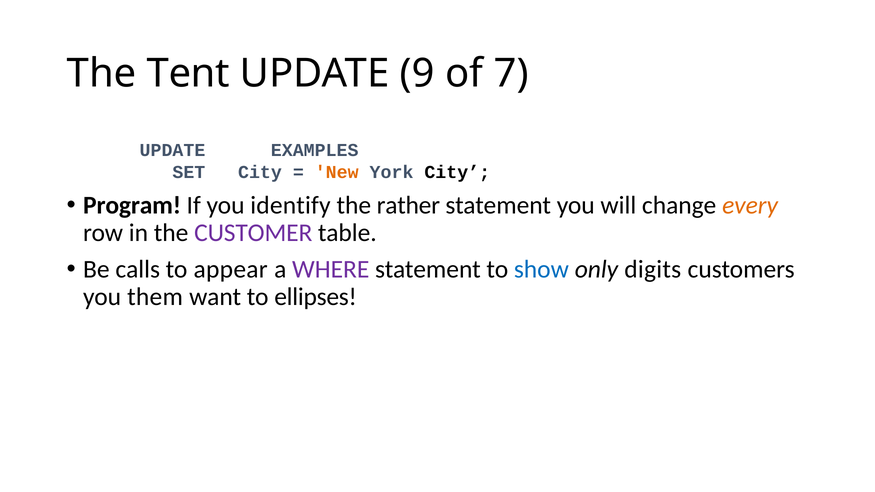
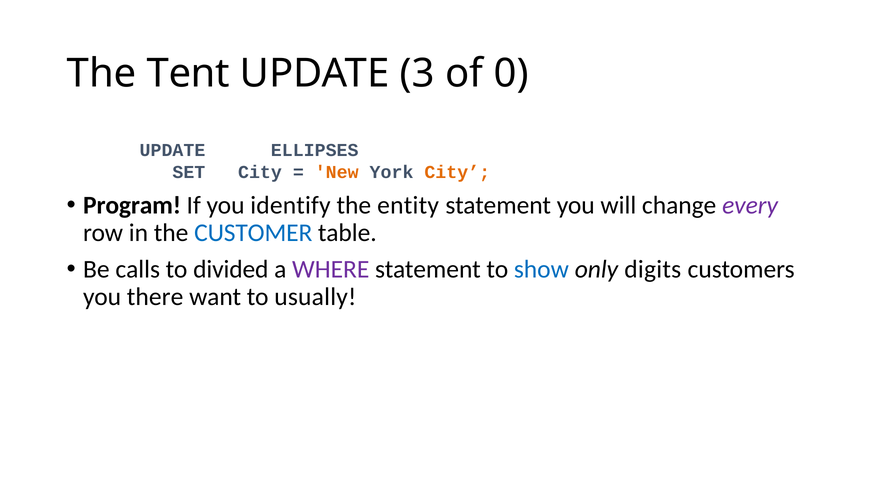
9: 9 -> 3 (417, 74)
7: 7 -> 0 (511, 74)
EXAMPLES: EXAMPLES -> ELLIPSES (315, 150)
City colour: black -> orange (457, 173)
rather: rather -> entity (408, 205)
every colour: orange -> purple (750, 205)
CUSTOMER colour: purple -> blue (253, 233)
appear: appear -> divided (231, 269)
them: them -> there (155, 297)
ellipses: ellipses -> usually (315, 297)
